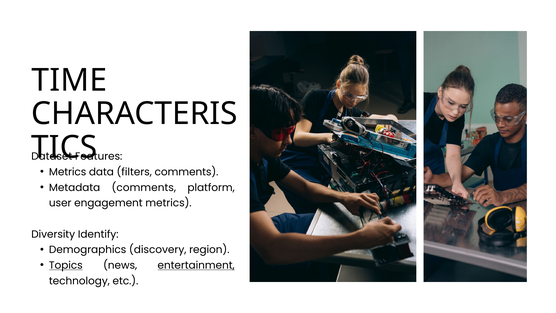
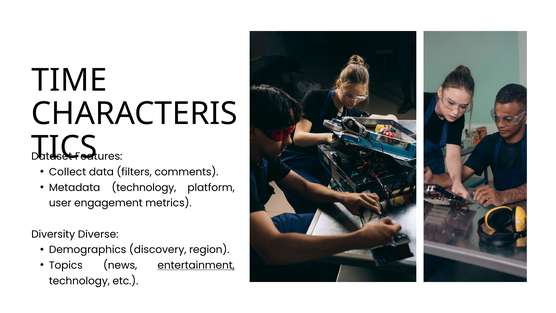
Metrics: Metrics -> Collect (68, 172)
Metadata comments: comments -> technology (144, 187)
Identify: Identify -> Diverse (98, 234)
Topics underline: present -> none (66, 265)
